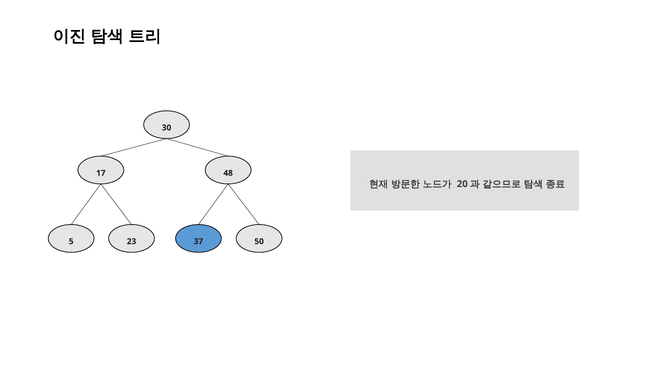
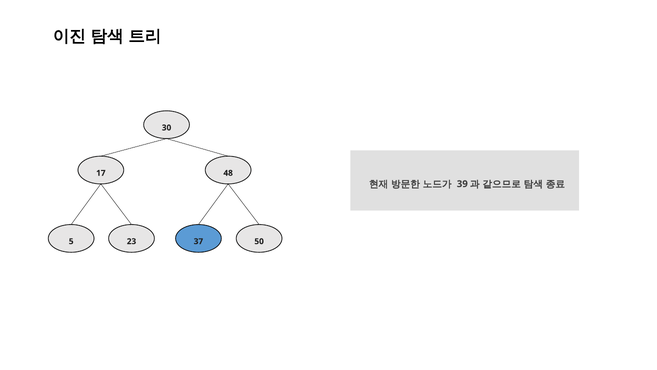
20: 20 -> 39 (462, 184)
